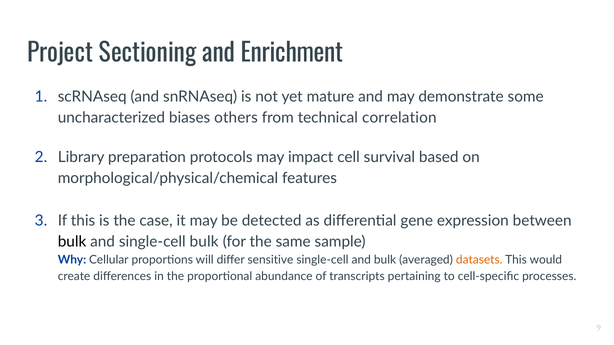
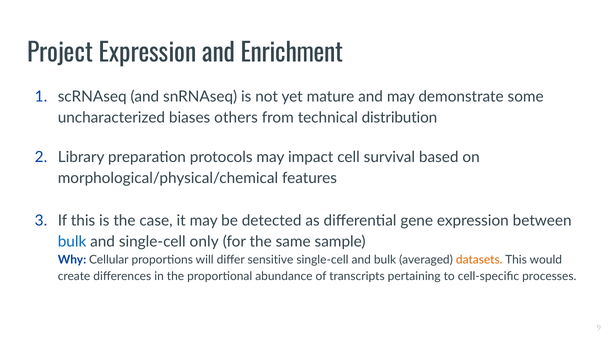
Project Sectioning: Sectioning -> Expression (148, 53)
correlation: correlation -> distribution (399, 118)
bulk colour: black -> blue (72, 242)
single-cell bulk: bulk -> only (204, 242)
